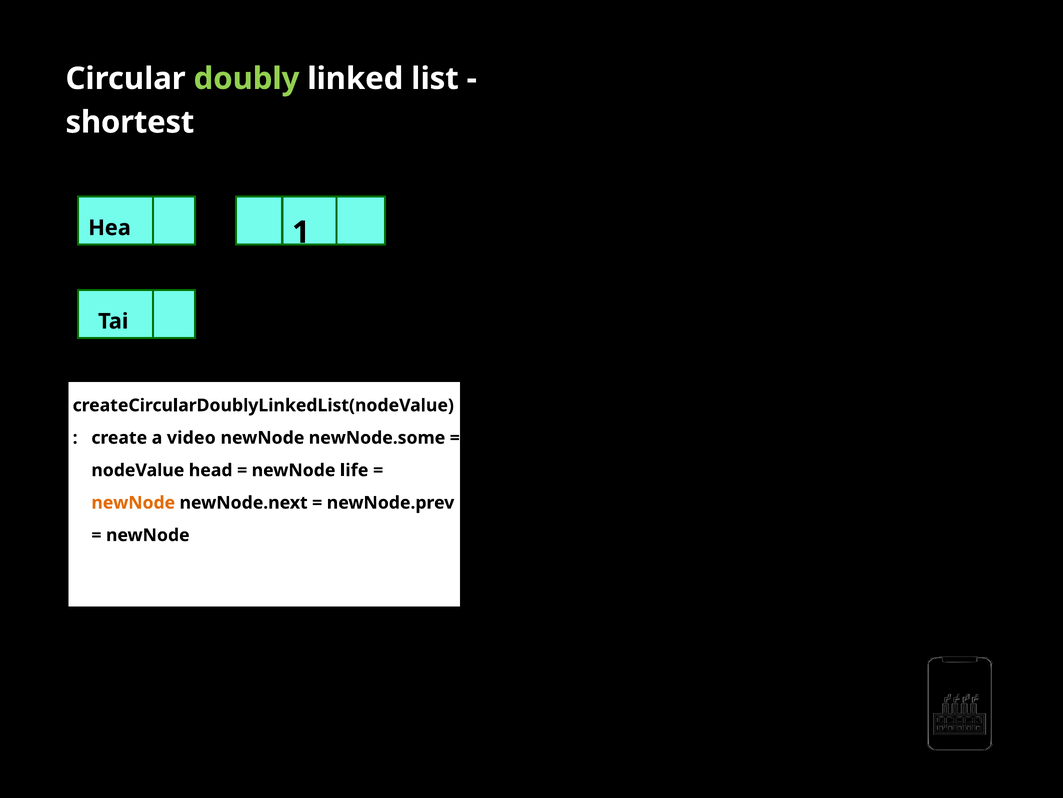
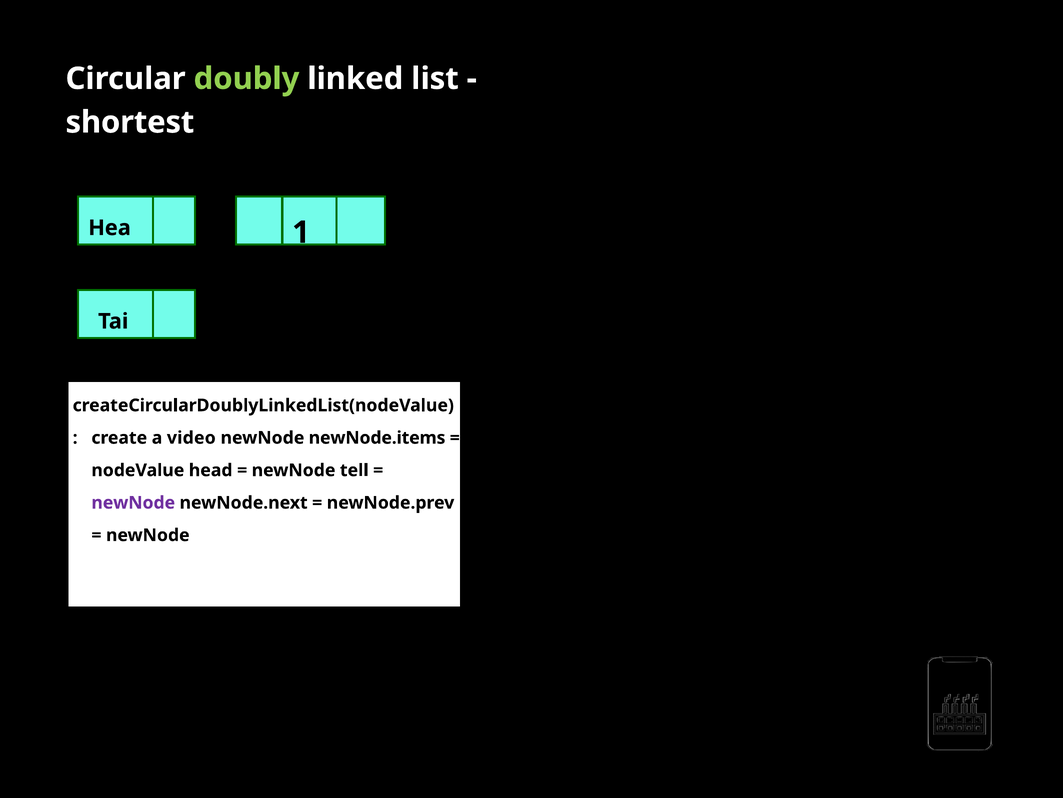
newNode.some: newNode.some -> newNode.items (377, 438)
life: life -> tell (354, 470)
newNode colour: orange -> purple (133, 503)
